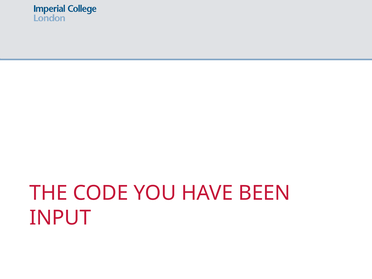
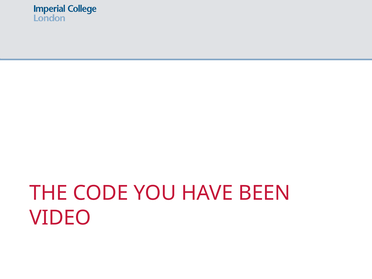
INPUT: INPUT -> VIDEO (60, 218)
